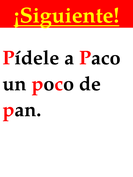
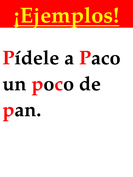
¡Siguiente: ¡Siguiente -> ¡Ejemplos (66, 15)
